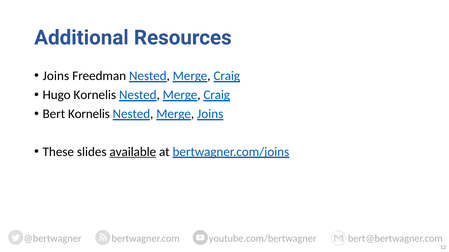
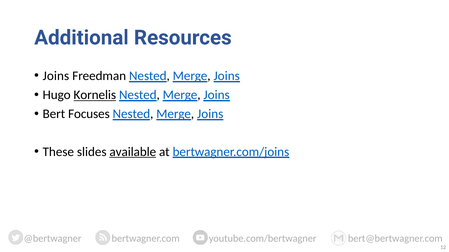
Freedman Nested Merge Craig: Craig -> Joins (227, 76)
Kornelis underline: none -> present (95, 95)
Craig: Craig -> Joins (217, 95)
Bert Kornelis: Kornelis -> Focuses (89, 114)
